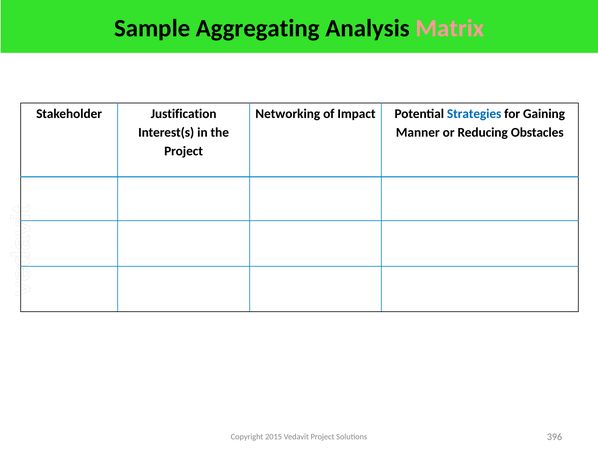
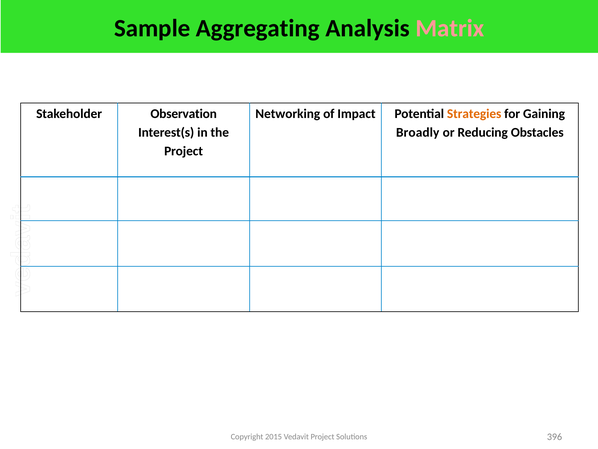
Justification: Justification -> Observation (184, 114)
Strategies colour: blue -> orange (474, 114)
Manner: Manner -> Broadly (418, 132)
